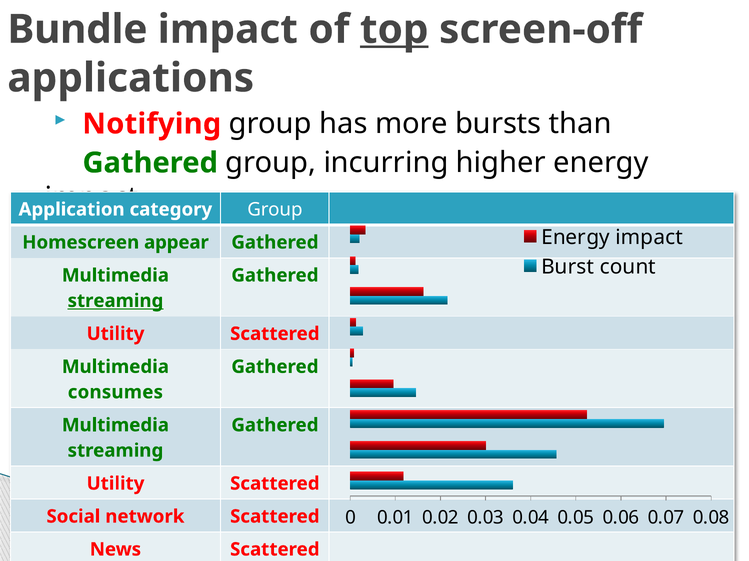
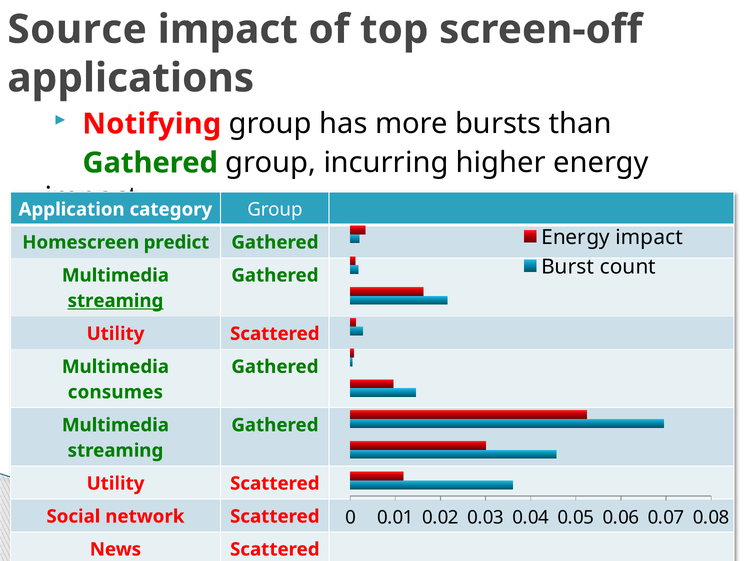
Bundle: Bundle -> Source (77, 30)
top underline: present -> none (394, 30)
appear: appear -> predict (176, 243)
